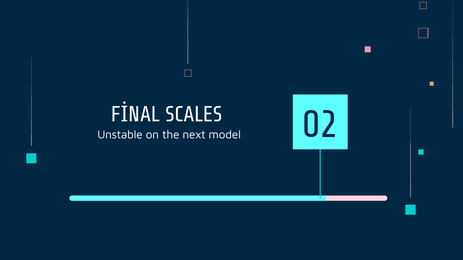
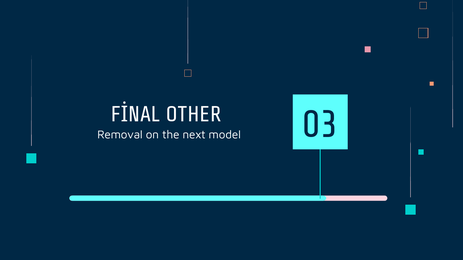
SCALES: SCALES -> OTHER (194, 114)
Unstable: Unstable -> Removal (120, 135)
02: 02 -> 03 (320, 125)
